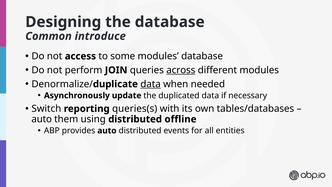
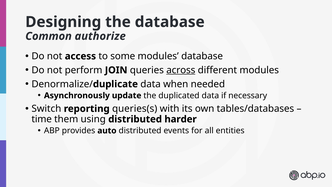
introduce: introduce -> authorize (100, 36)
data underline: present -> none (151, 84)
auto: auto -> time (42, 119)
offline: offline -> harder (181, 119)
